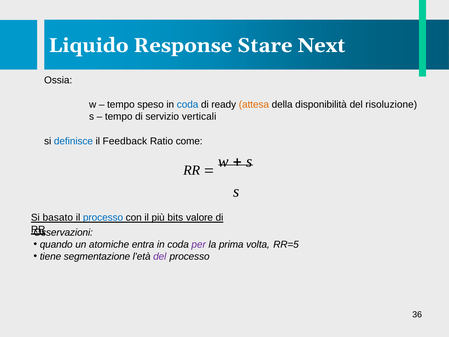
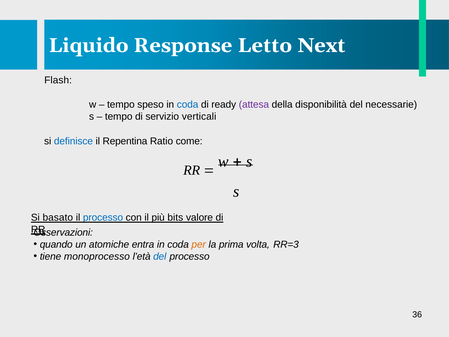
Stare: Stare -> Letto (265, 45)
Ossia: Ossia -> Flash (58, 80)
attesa colour: orange -> purple (254, 105)
risoluzione: risoluzione -> necessarie (391, 105)
Feedback: Feedback -> Repentina (125, 141)
per colour: purple -> orange (199, 244)
RR=5: RR=5 -> RR=3 (286, 244)
segmentazione: segmentazione -> monoprocesso (97, 256)
del colour: purple -> blue (160, 256)
